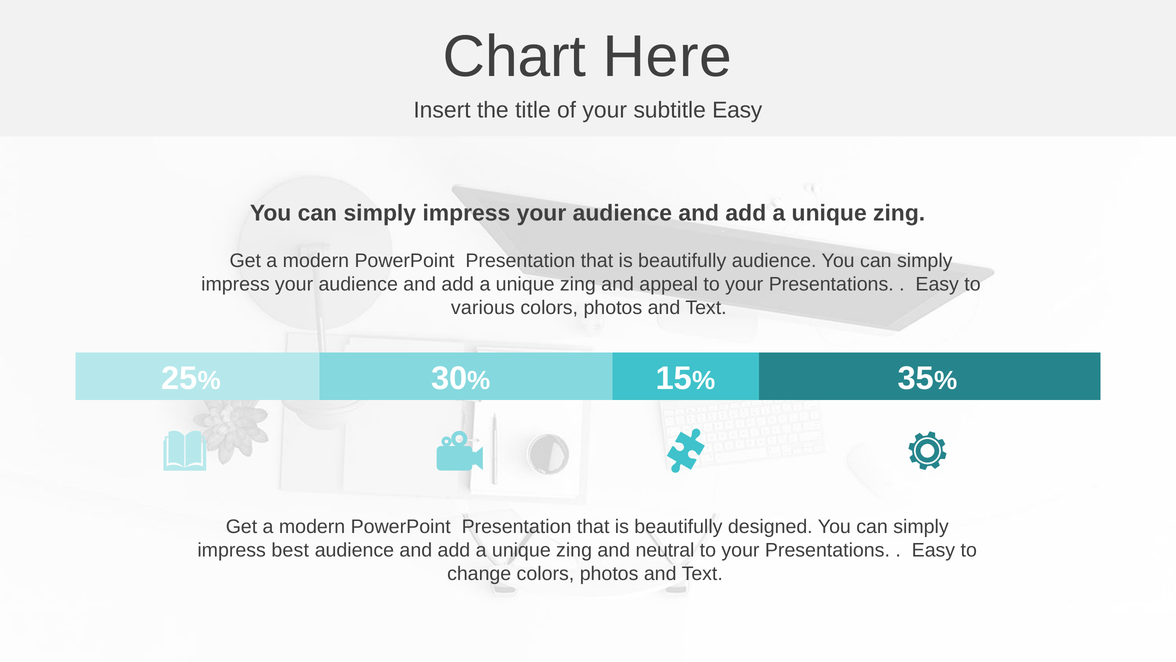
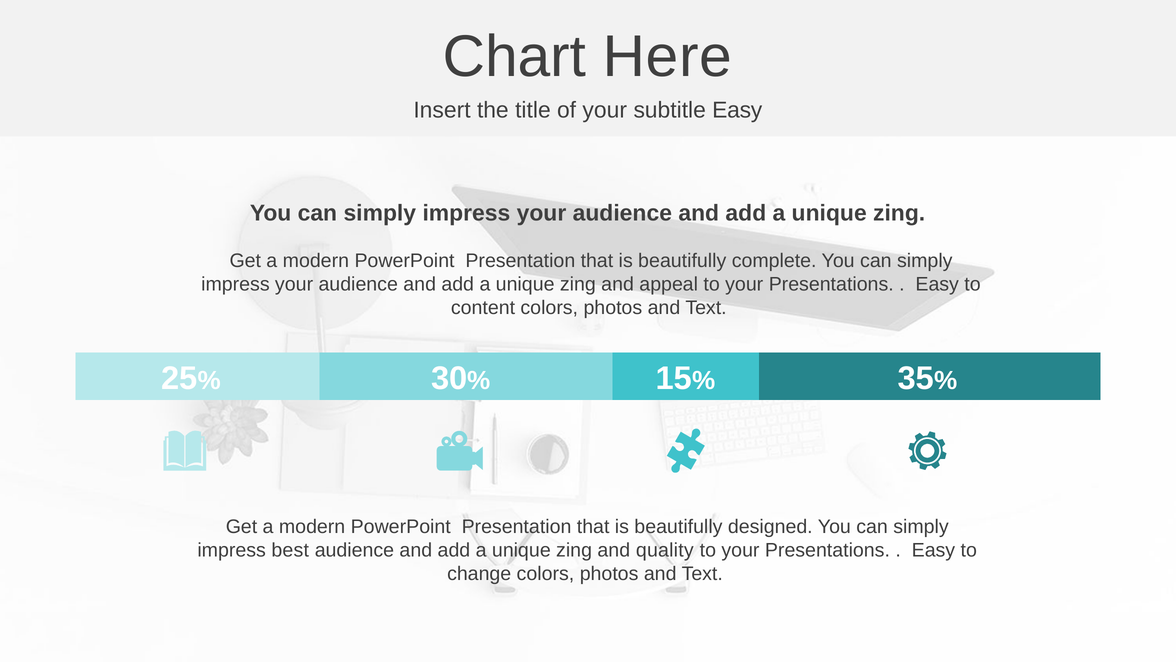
beautifully audience: audience -> complete (774, 260)
various: various -> content (483, 307)
neutral: neutral -> quality (665, 550)
